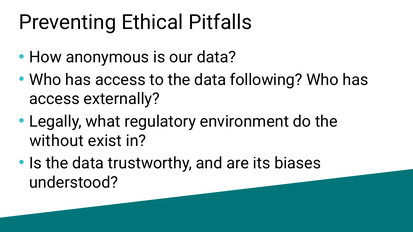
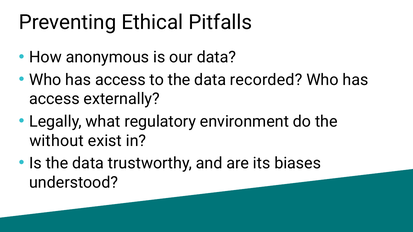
following: following -> recorded (266, 80)
